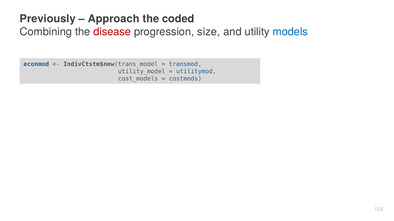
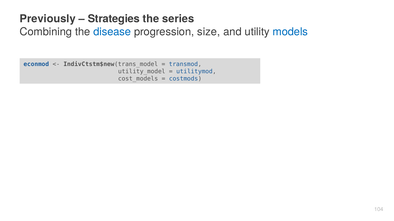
Approach: Approach -> Strategies (114, 19)
coded: coded -> series (178, 19)
disease colour: red -> blue (112, 32)
